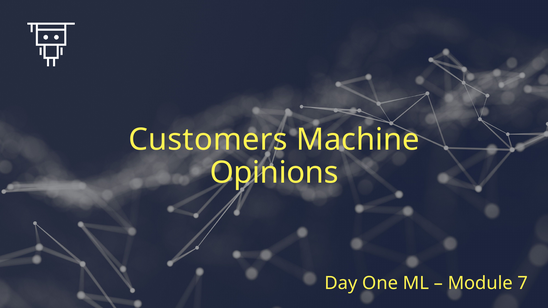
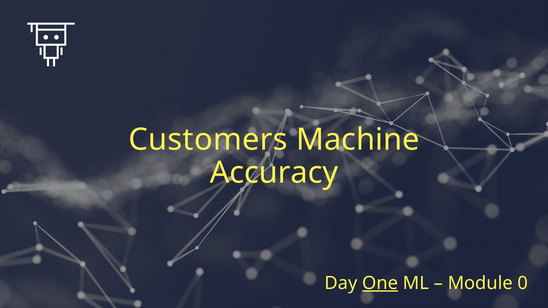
Opinions: Opinions -> Accuracy (274, 173)
One underline: none -> present (380, 283)
7: 7 -> 0 (523, 283)
